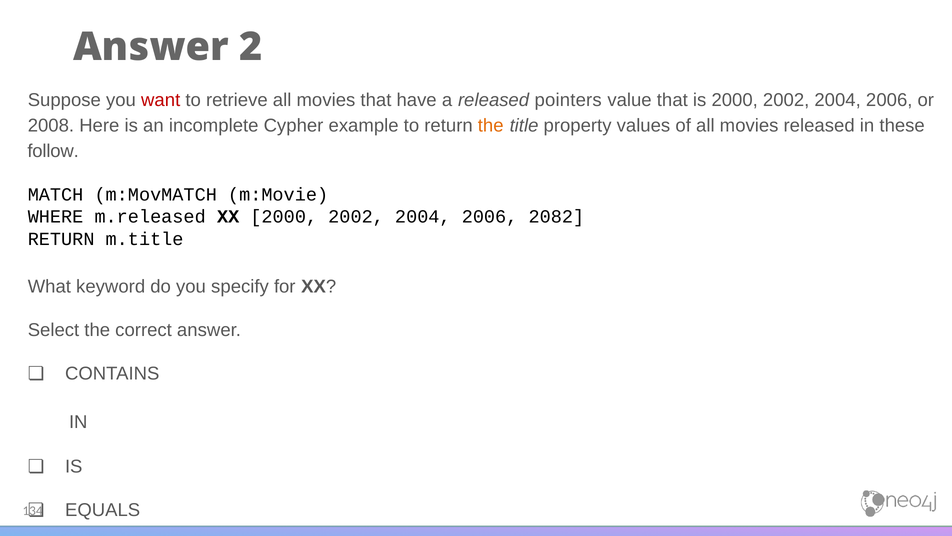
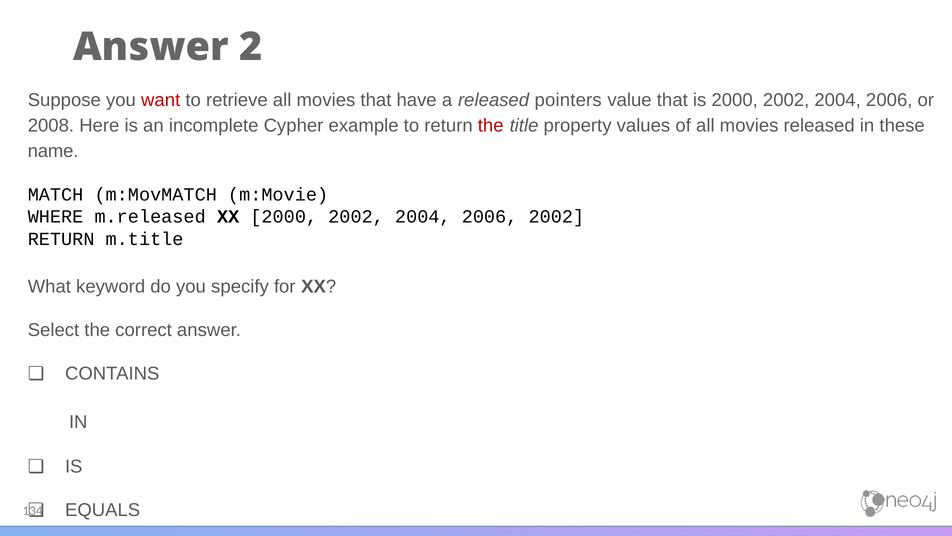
the colour: orange -> red (491, 125)
follow: follow -> name (53, 151)
2006 2082: 2082 -> 2002 (556, 216)
